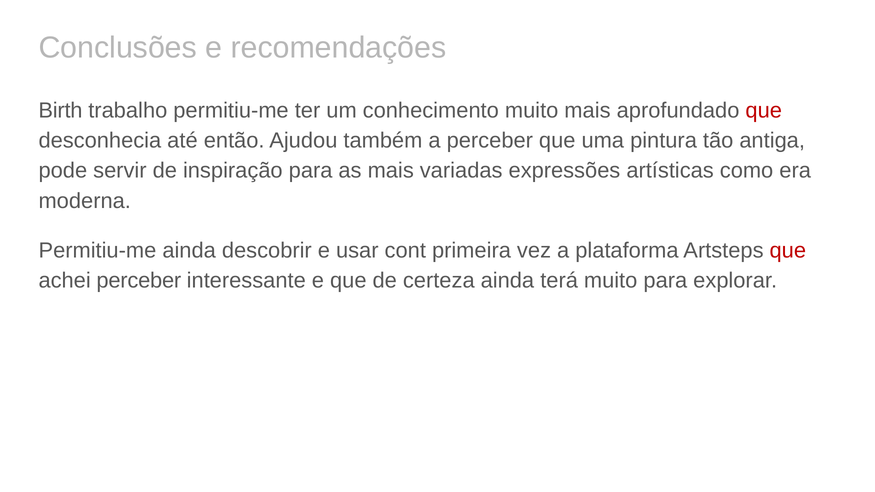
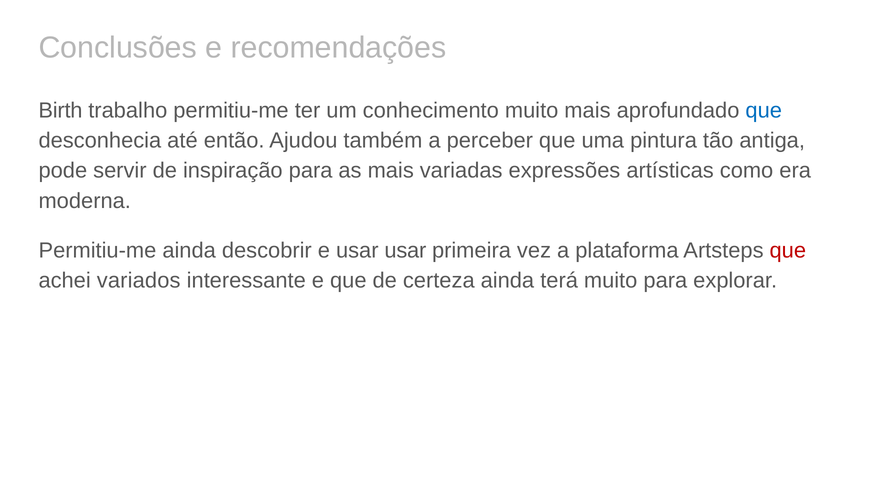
que colour: red -> blue (764, 110)
usar cont: cont -> usar (405, 250)
achei perceber: perceber -> variados (139, 281)
